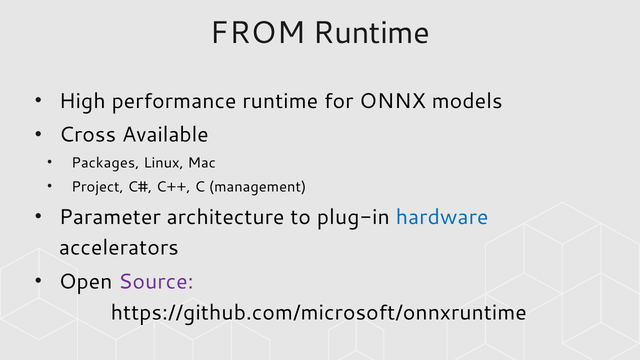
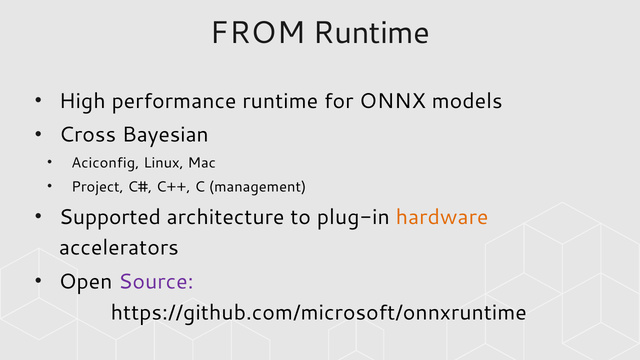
Available: Available -> Bayesian (165, 135)
Packages: Packages -> Aciconfig (105, 163)
Parameter: Parameter -> Supported (110, 217)
hardware colour: blue -> orange (442, 217)
